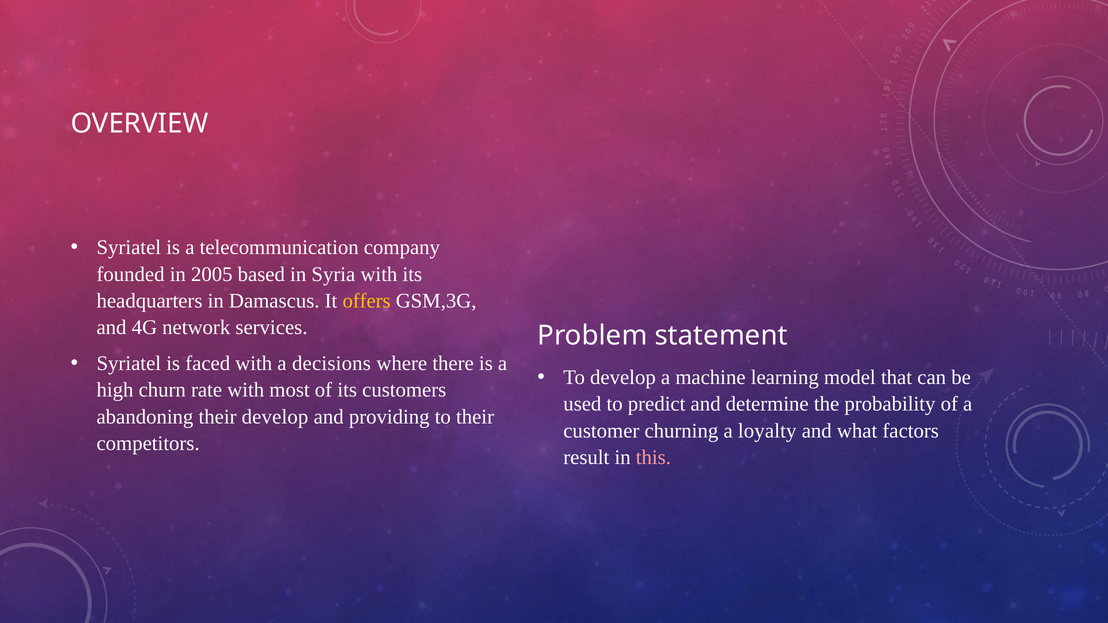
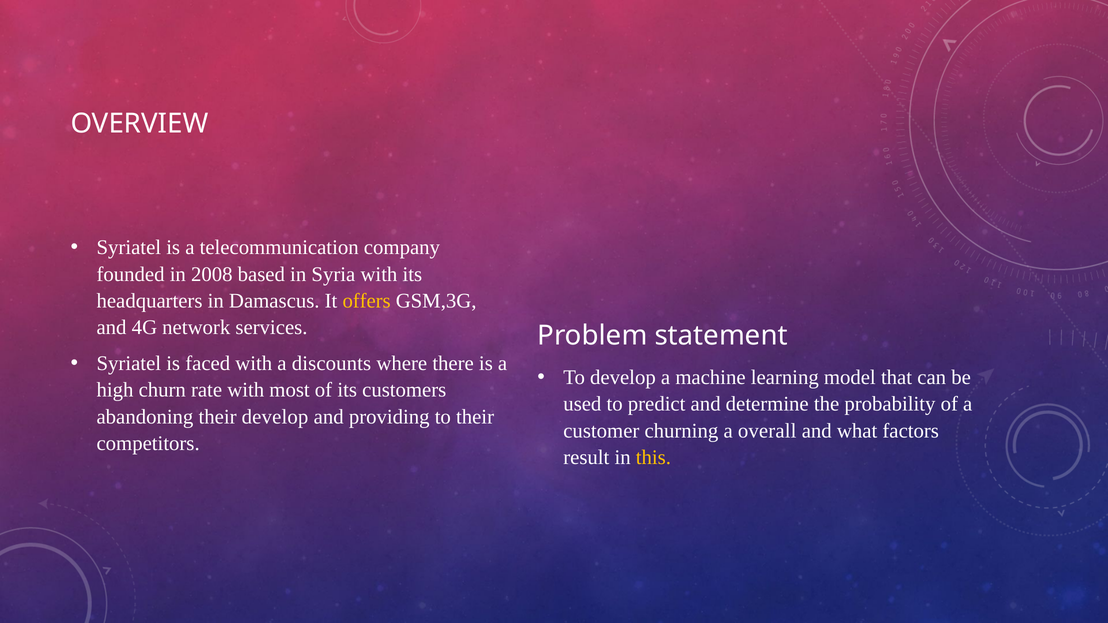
2005: 2005 -> 2008 (212, 274)
decisions: decisions -> discounts (332, 364)
loyalty: loyalty -> overall (767, 431)
this colour: pink -> yellow (653, 458)
